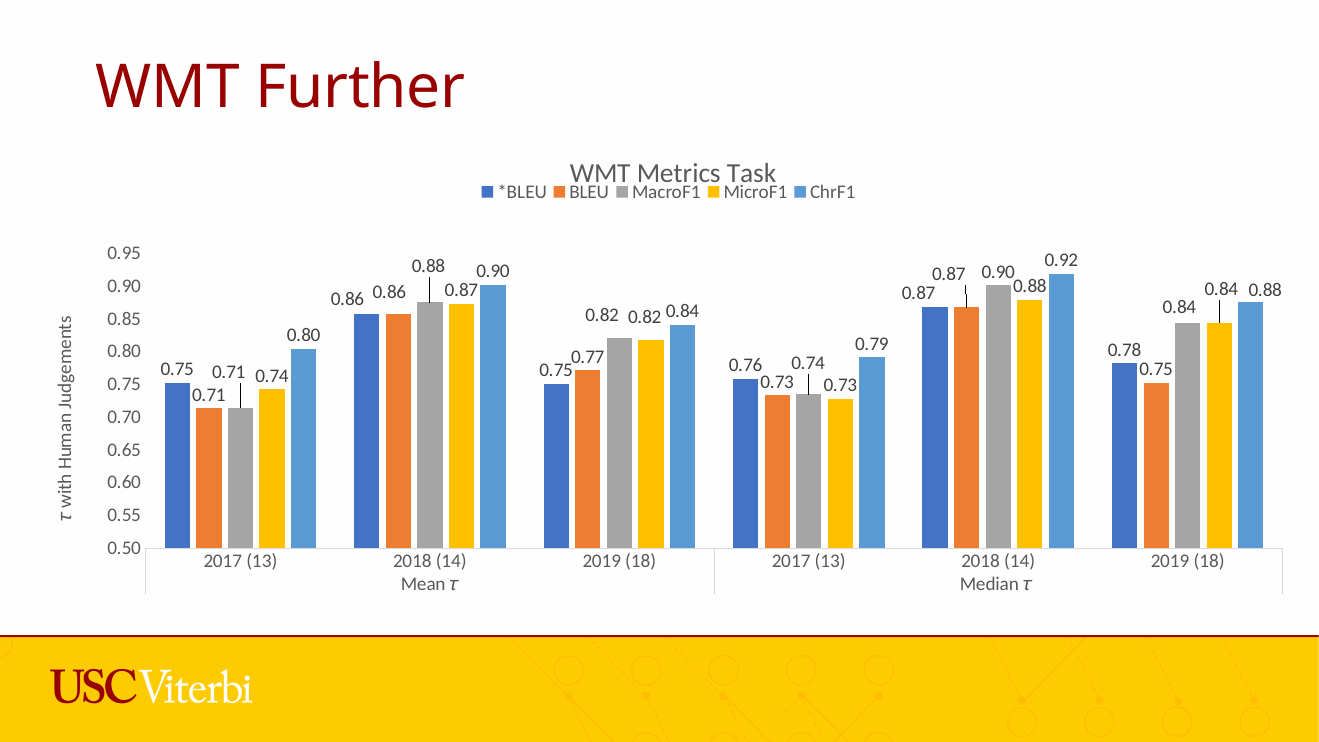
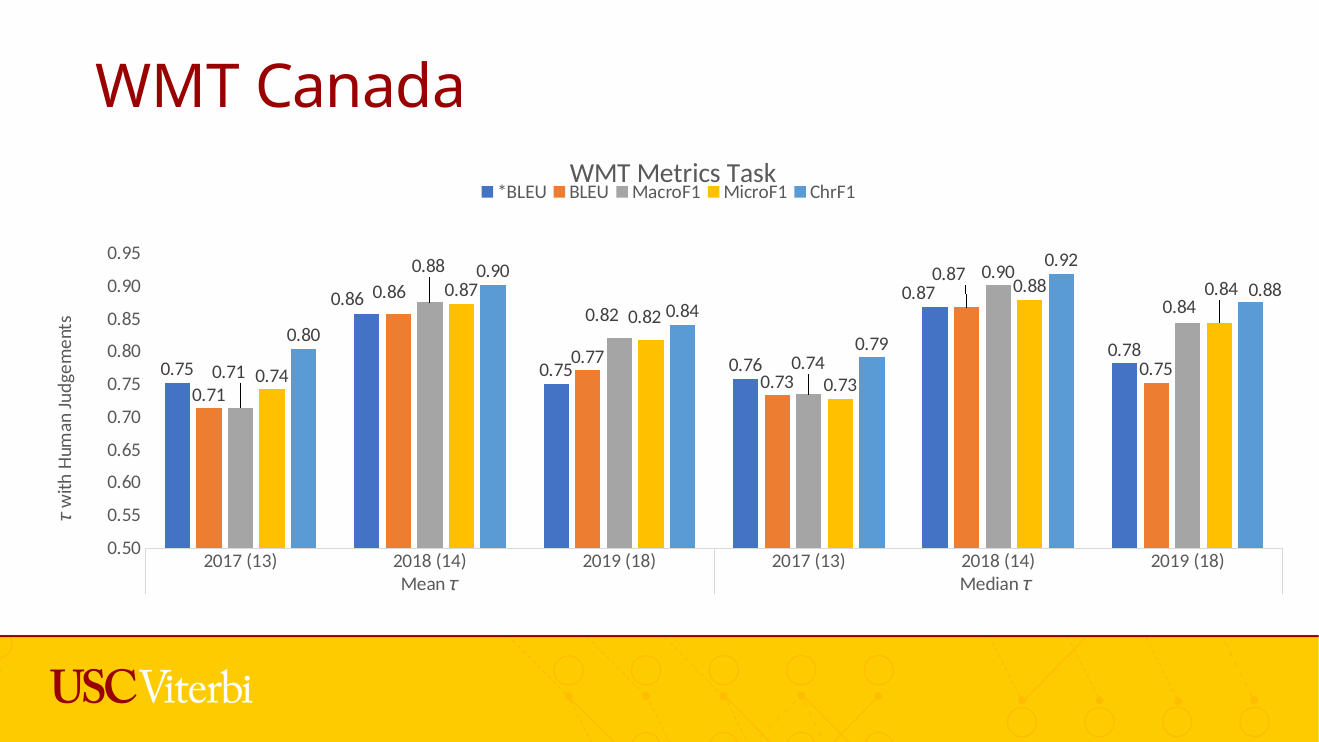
Further: Further -> Canada (361, 88)
